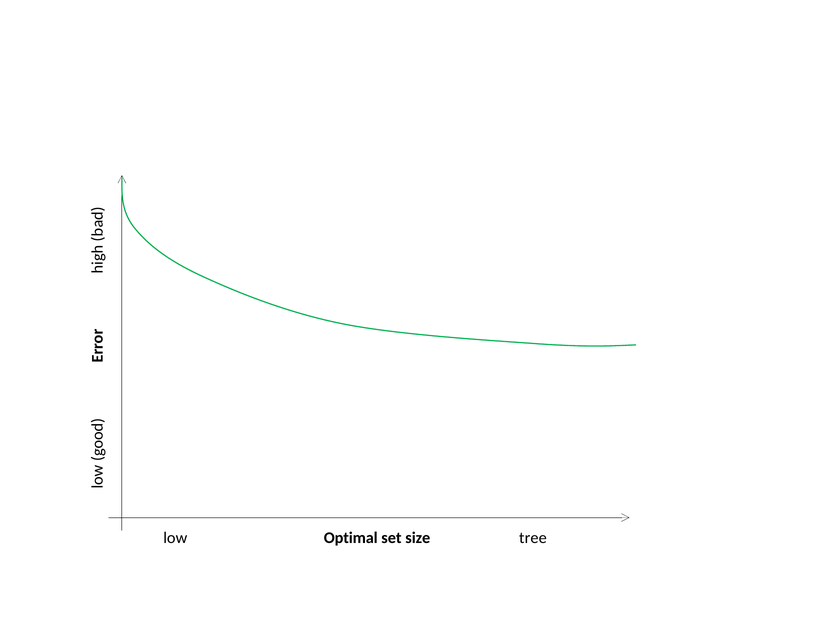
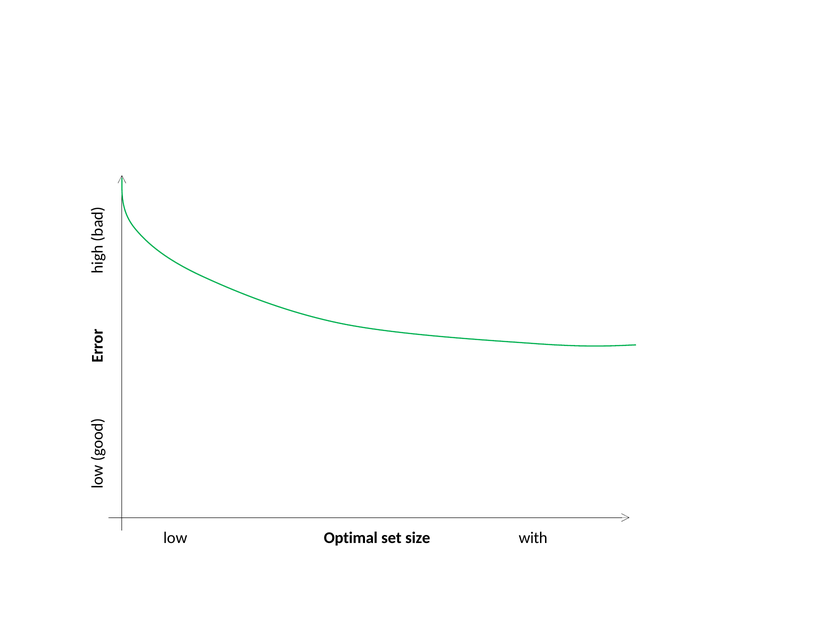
tree: tree -> with (533, 538)
